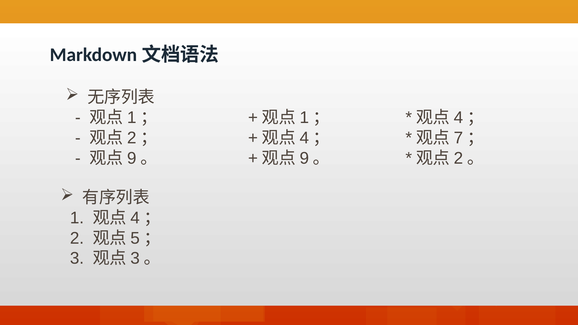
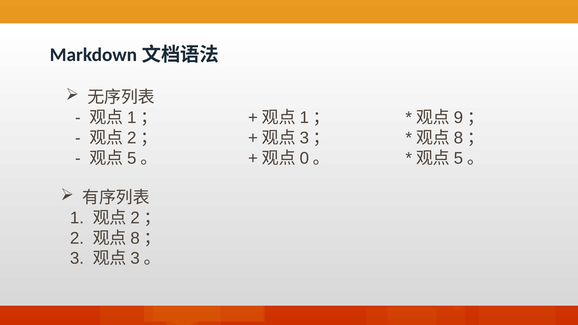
4: 4 -> 9 (458, 118)
4: 4 -> 3 (304, 138)
7: 7 -> 8 (458, 138)
9: 9 -> 5 (132, 158)
9: 9 -> 0 (304, 158)
2: 2 -> 5 (458, 158)
4: 4 -> 2 (135, 218)
5: 5 -> 8 (135, 238)
